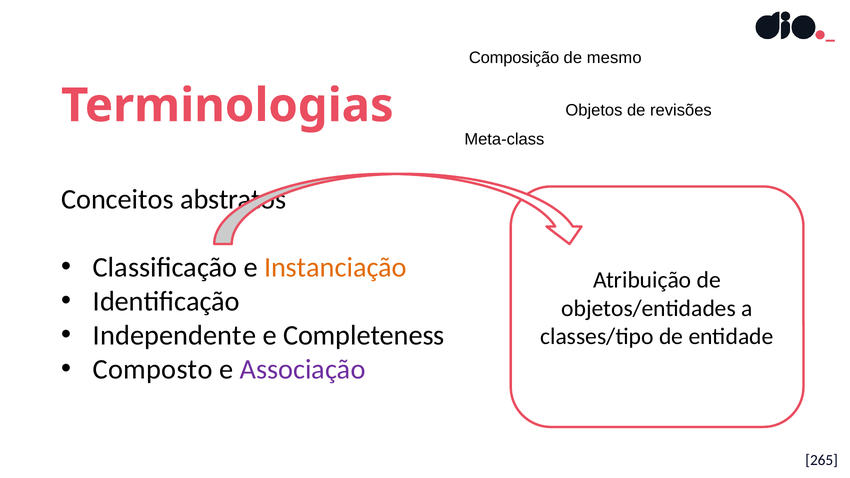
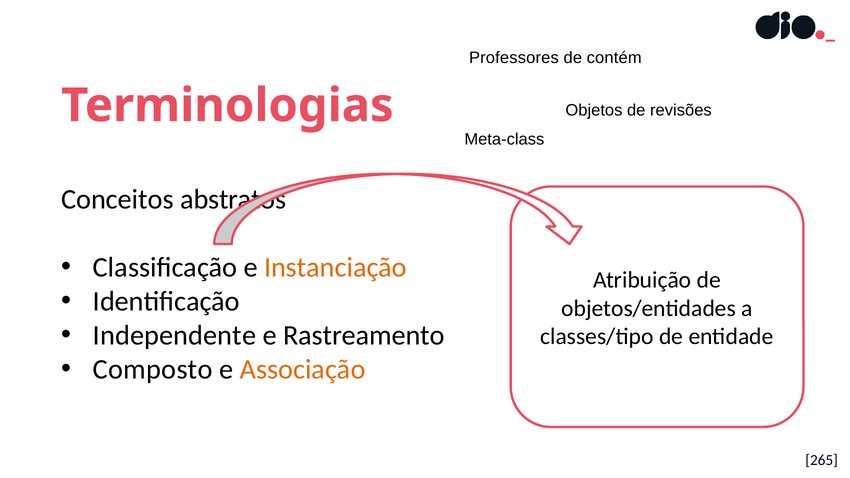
Composição: Composição -> Professores (514, 58)
mesmo: mesmo -> contém (614, 58)
Completeness: Completeness -> Rastreamento (364, 335)
Associação colour: purple -> orange (303, 369)
